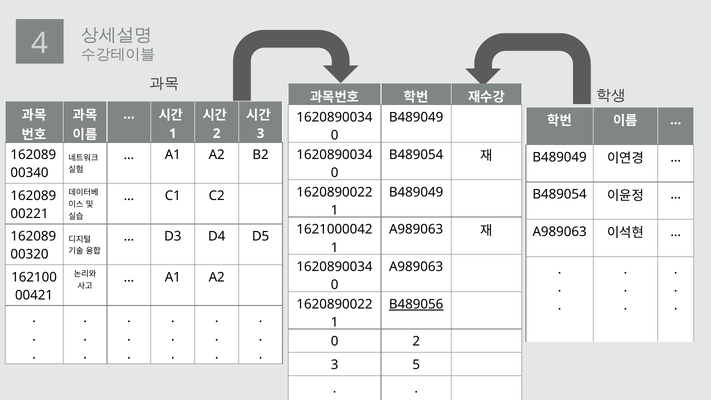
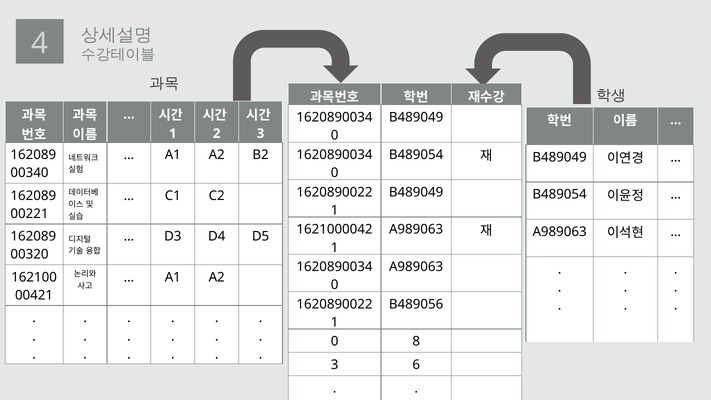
B489056 underline: present -> none (416, 304)
0 2: 2 -> 8 (416, 341)
5: 5 -> 6 (416, 365)
